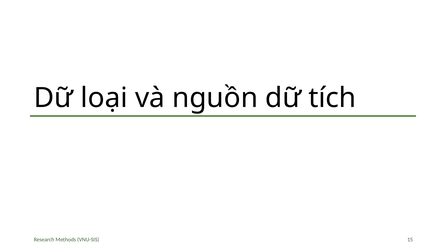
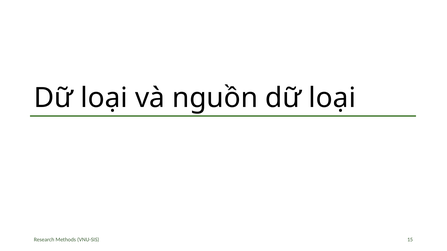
nguồn dữ tích: tích -> loại (332, 98)
